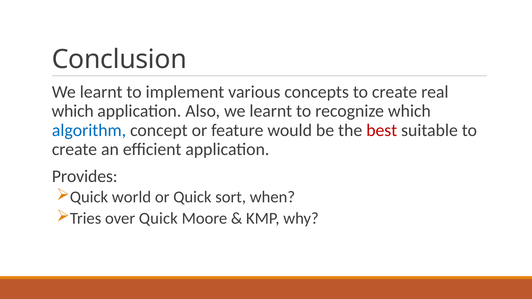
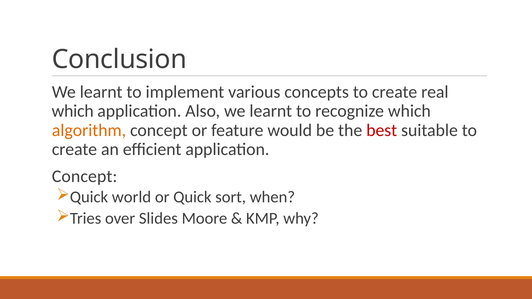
algorithm colour: blue -> orange (89, 130)
Provides: Provides -> Concept (85, 176)
over Quick: Quick -> Slides (158, 219)
